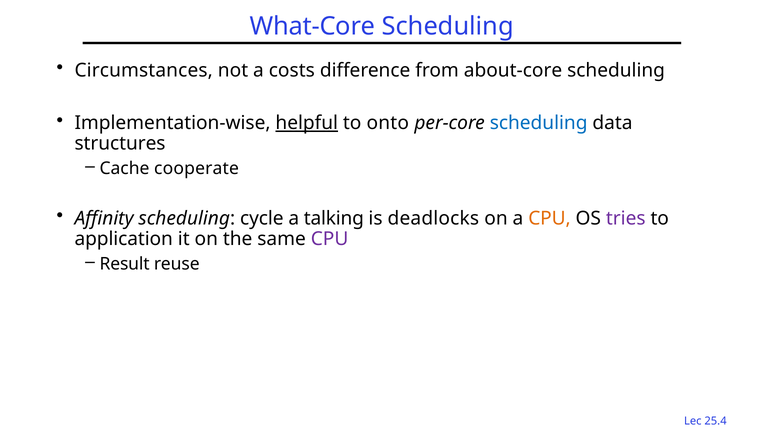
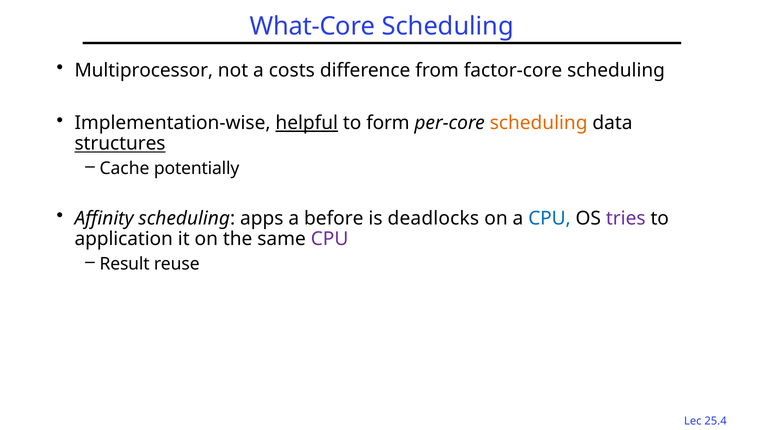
Circumstances: Circumstances -> Multiprocessor (144, 70)
about-core: about-core -> factor-core (513, 70)
onto: onto -> form (388, 123)
scheduling colour: blue -> orange (539, 123)
structures underline: none -> present (120, 144)
cooperate: cooperate -> potentially (197, 169)
cycle: cycle -> apps (262, 218)
talking: talking -> before (334, 218)
CPU colour: orange -> blue (549, 218)
